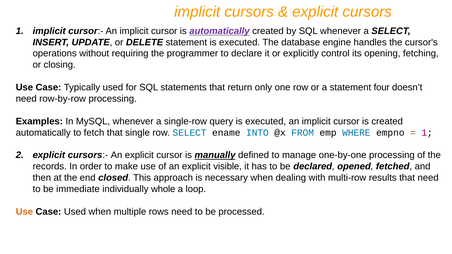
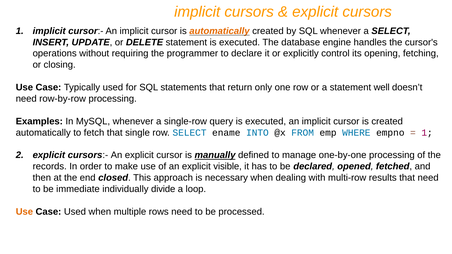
automatically colour: purple -> orange (219, 31)
four: four -> well (382, 88)
whole: whole -> divide (163, 189)
